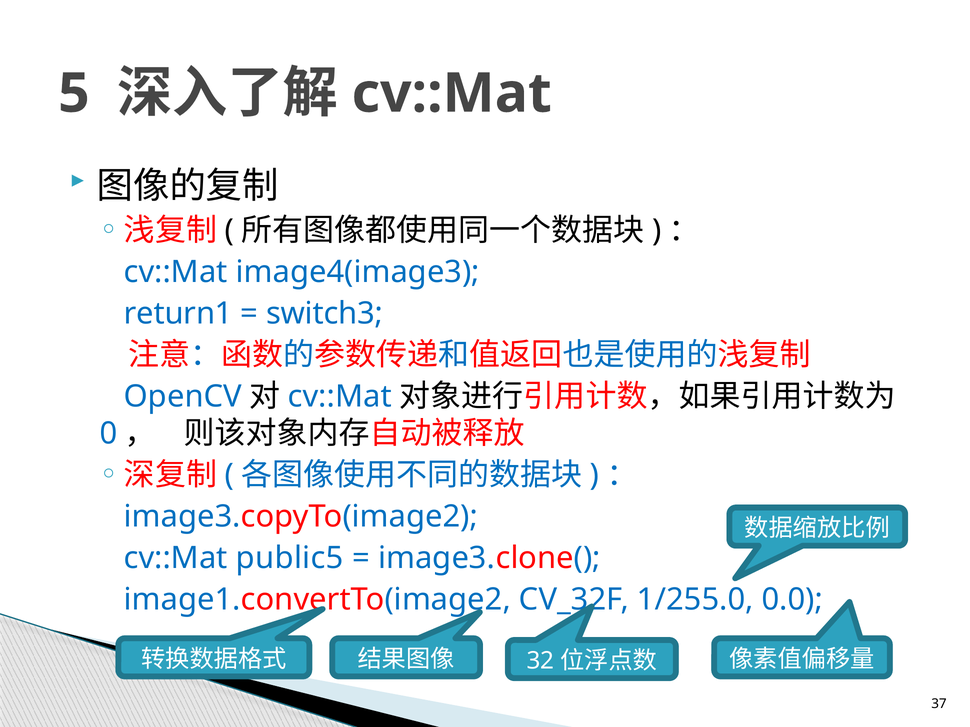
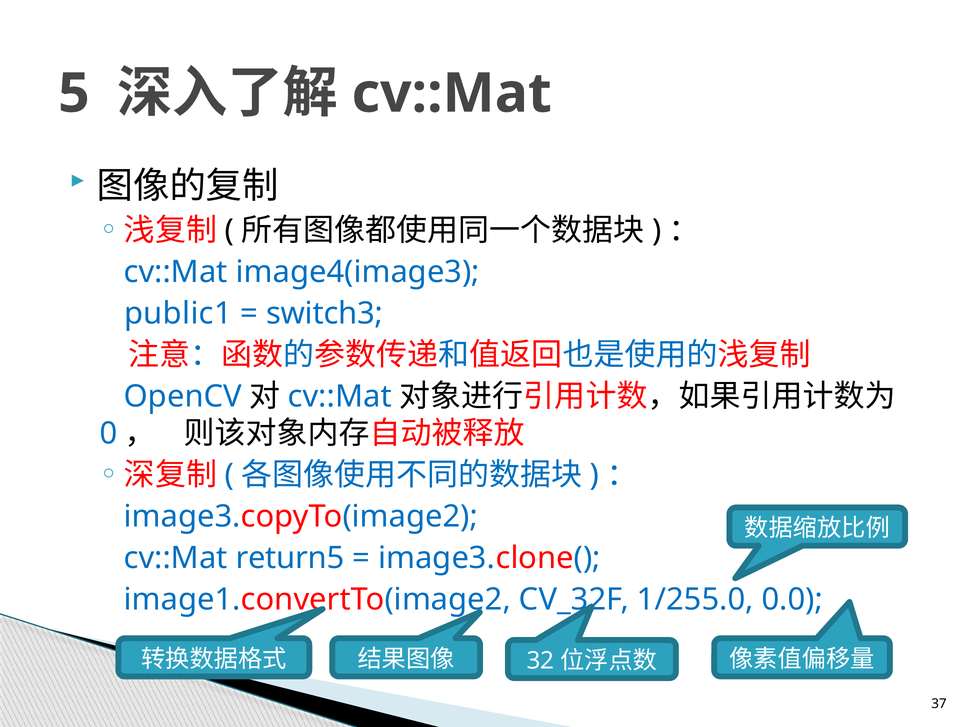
return1: return1 -> public1 (178, 314)
public5: public5 -> return5 (290, 558)
